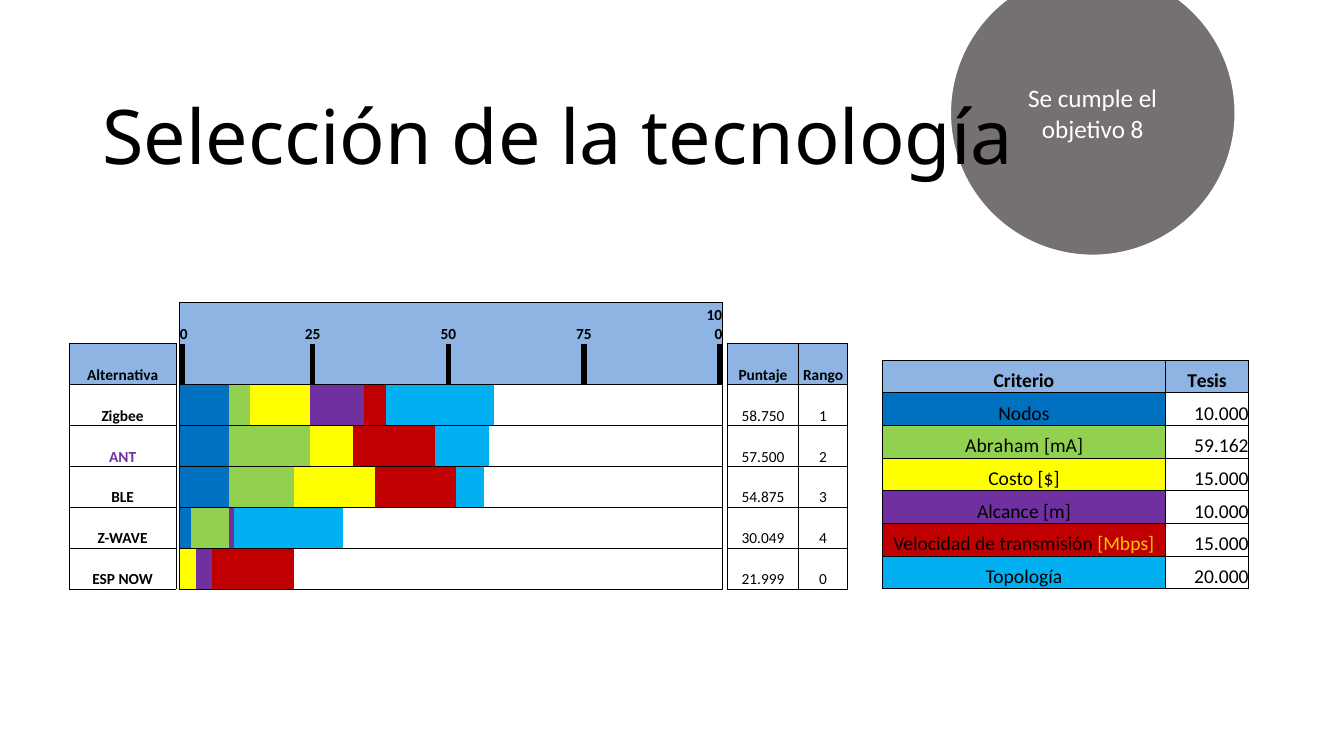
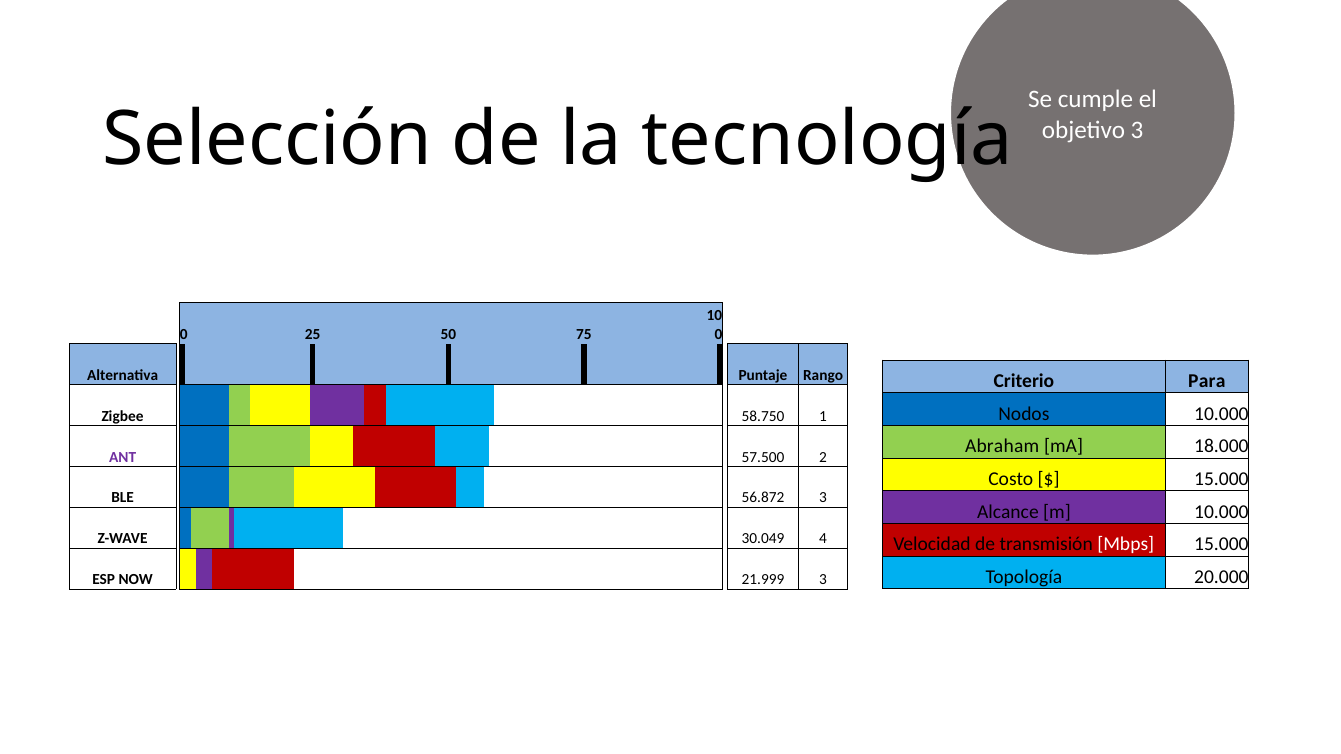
objetivo 8: 8 -> 3 (1137, 130)
Tesis: Tesis -> Para (1207, 381)
59.162: 59.162 -> 18.000 (1221, 446)
54.875: 54.875 -> 56.872 (763, 498)
Mbps colour: yellow -> white (1126, 545)
21.999 0: 0 -> 3 (823, 580)
